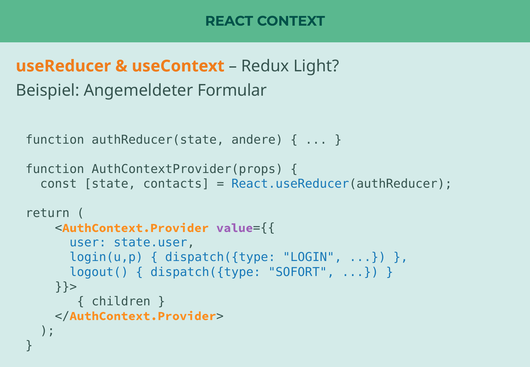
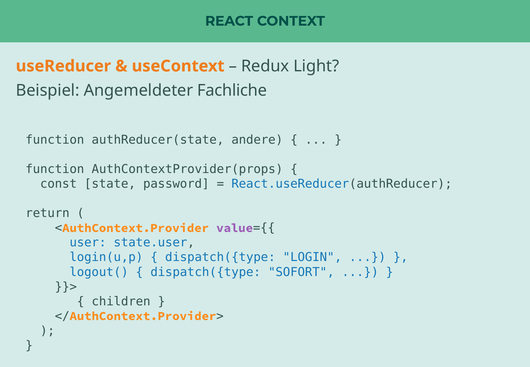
Formular: Formular -> Fachliche (232, 90)
contacts: contacts -> password (176, 184)
